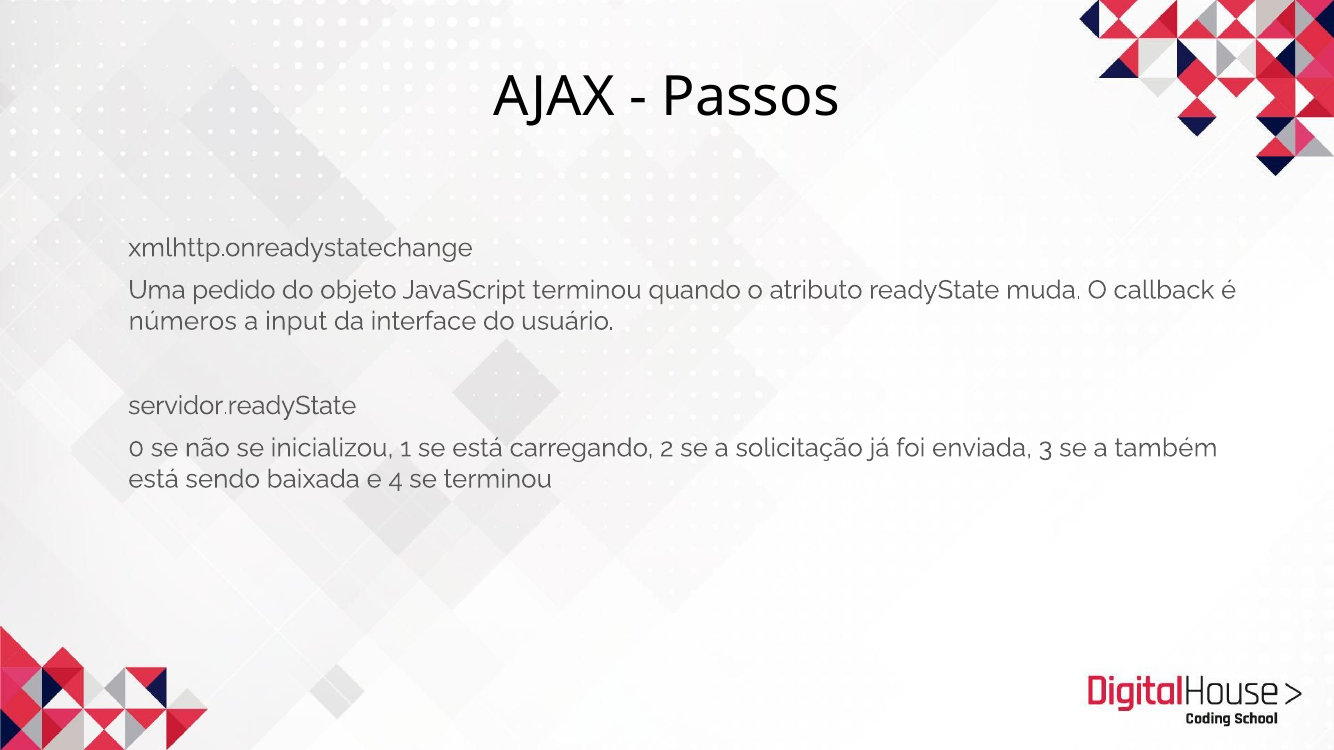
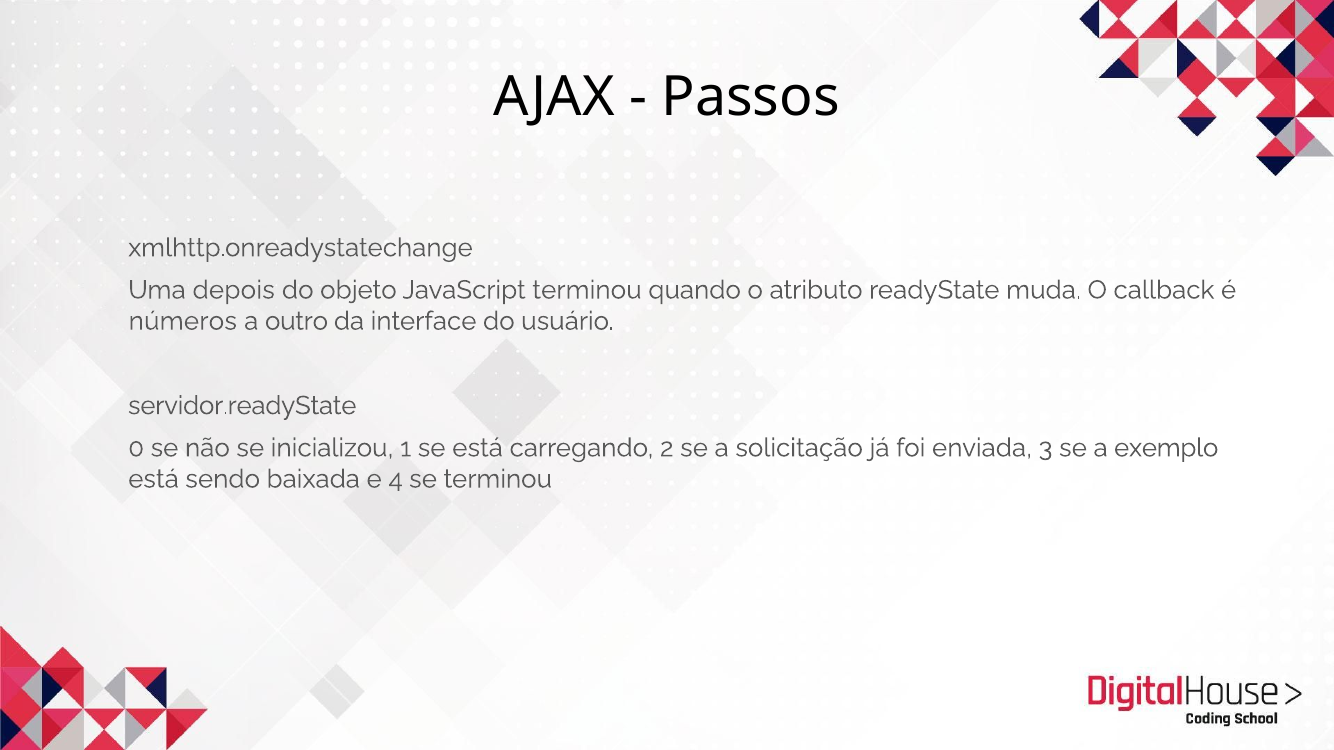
pedido: pedido -> depois (234, 290)
input: input -> outro (297, 321)
também: também -> exemplo (1166, 448)
